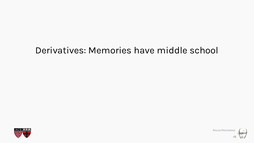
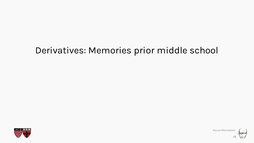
have: have -> prior (144, 50)
